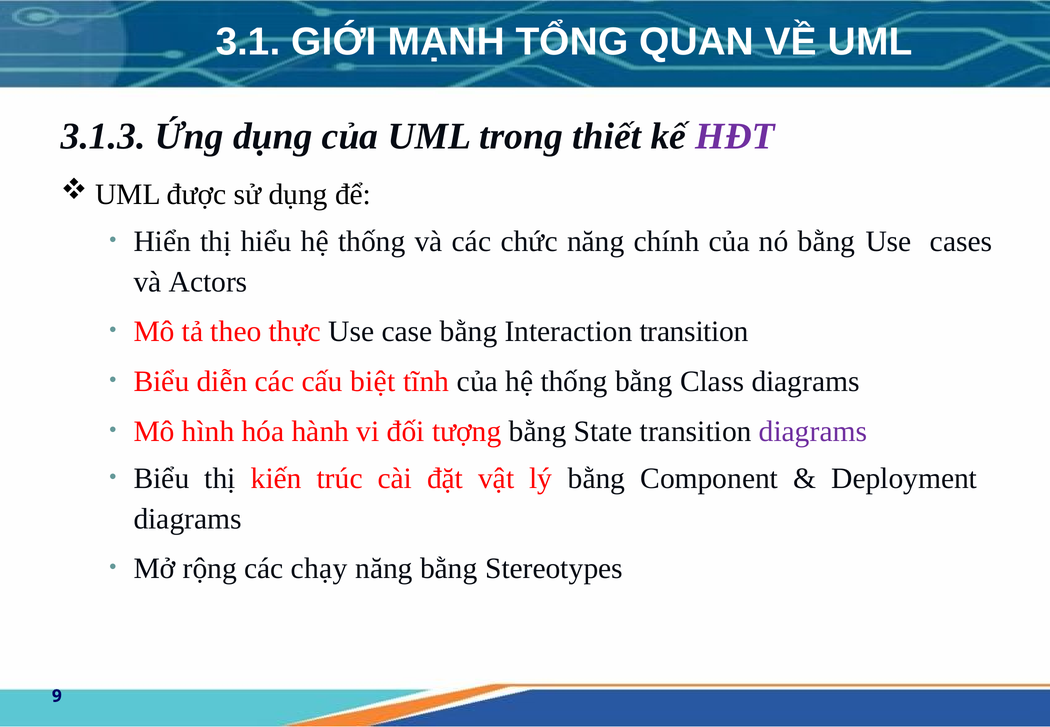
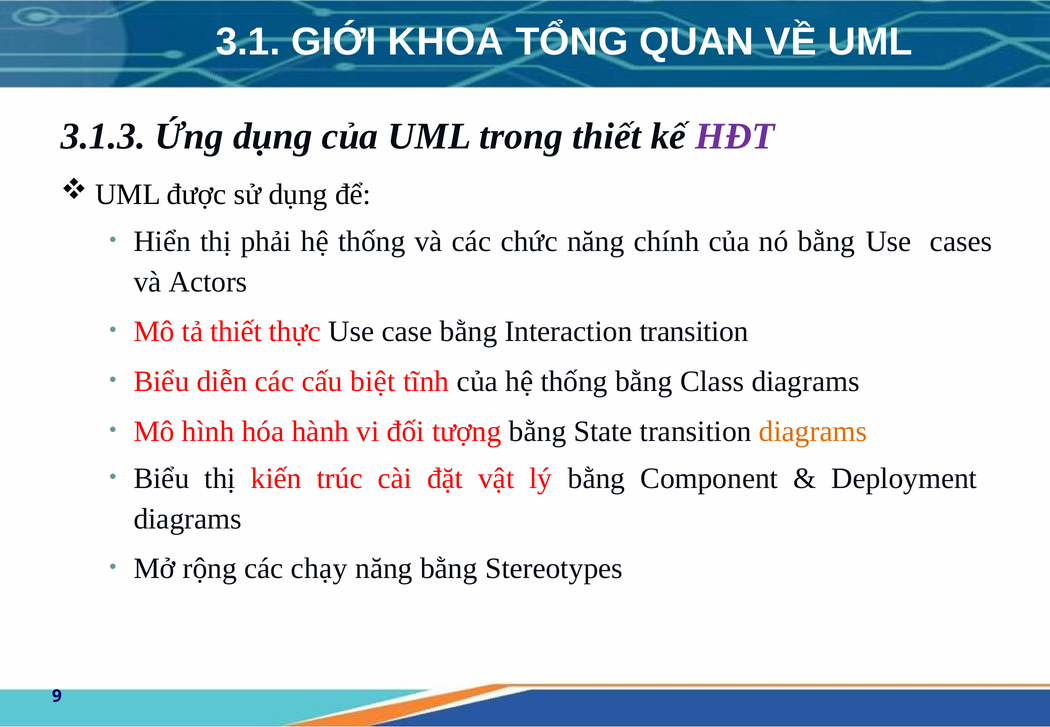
MẠNH: MẠNH -> KHOA (446, 42)
hiểu: hiểu -> phải (266, 241)
tả theo: theo -> thiết (236, 332)
diagrams colour: purple -> orange (813, 431)
